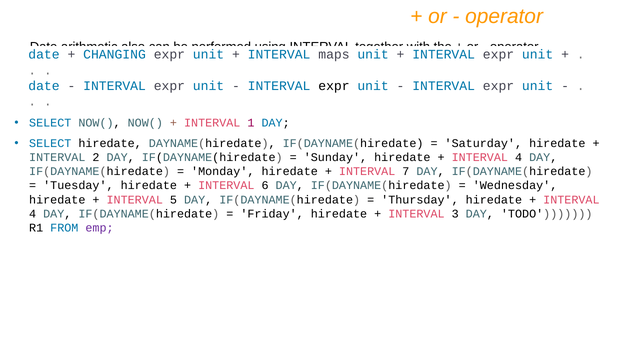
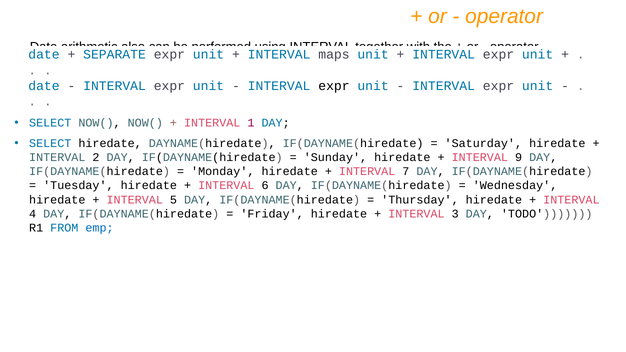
CHANGING: CHANGING -> SEPARATE (115, 55)
4: 4 -> 9 (519, 158)
emp colour: purple -> blue (100, 228)
